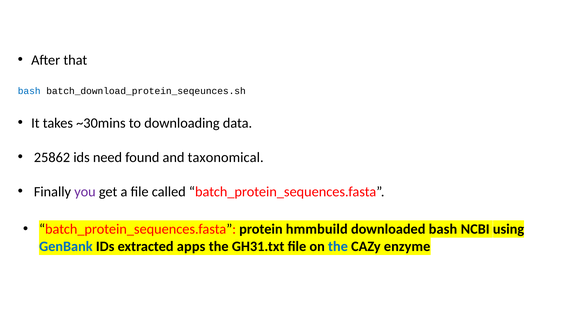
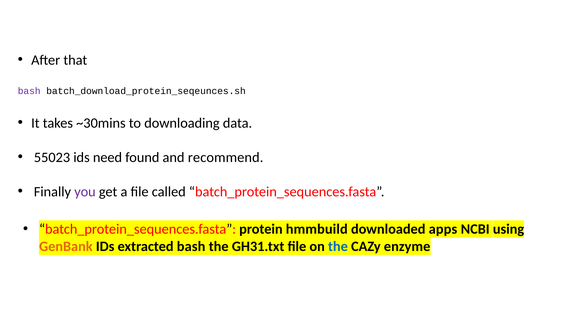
bash colour: blue -> purple (29, 91)
25862: 25862 -> 55023 (52, 157)
taxonomical: taxonomical -> recommend (226, 157)
downloaded bash: bash -> apps (443, 229)
GenBank colour: blue -> orange (66, 246)
extracted apps: apps -> bash (191, 246)
